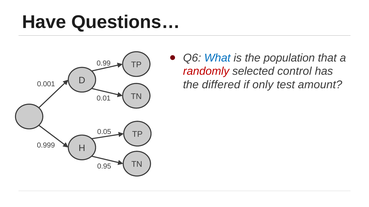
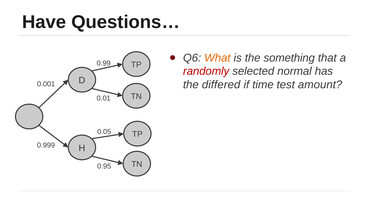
What colour: blue -> orange (217, 58)
population: population -> something (289, 58)
control: control -> normal (295, 71)
only: only -> time (263, 85)
